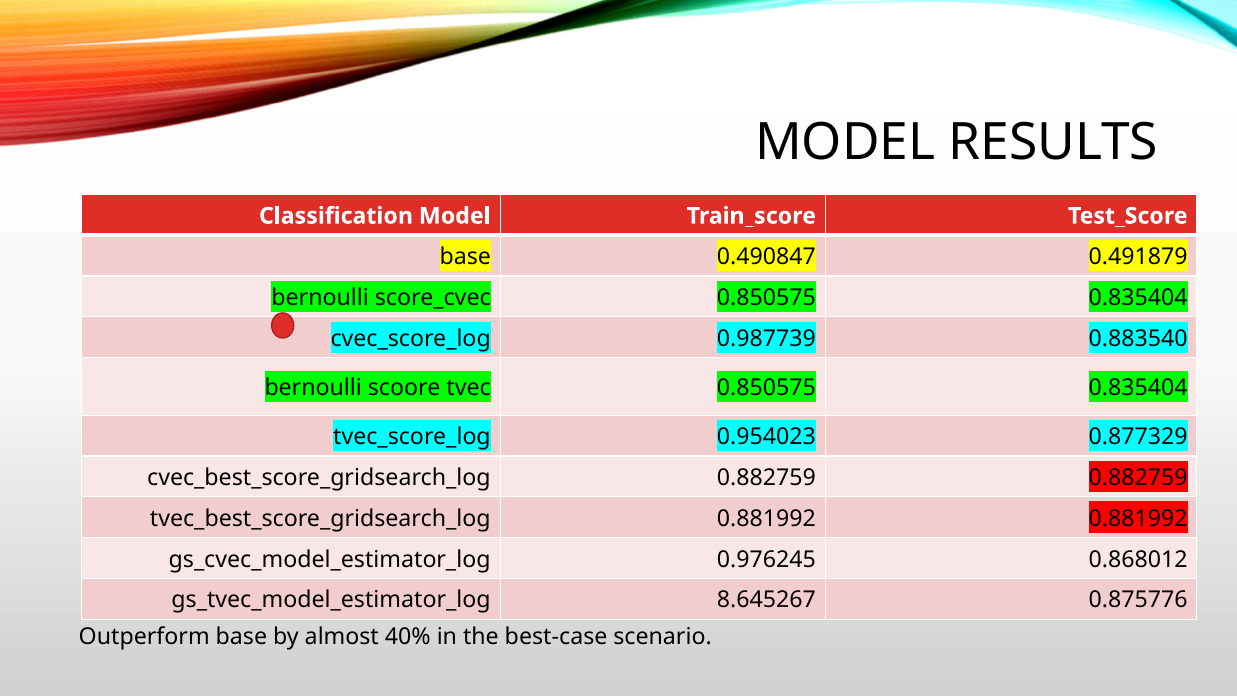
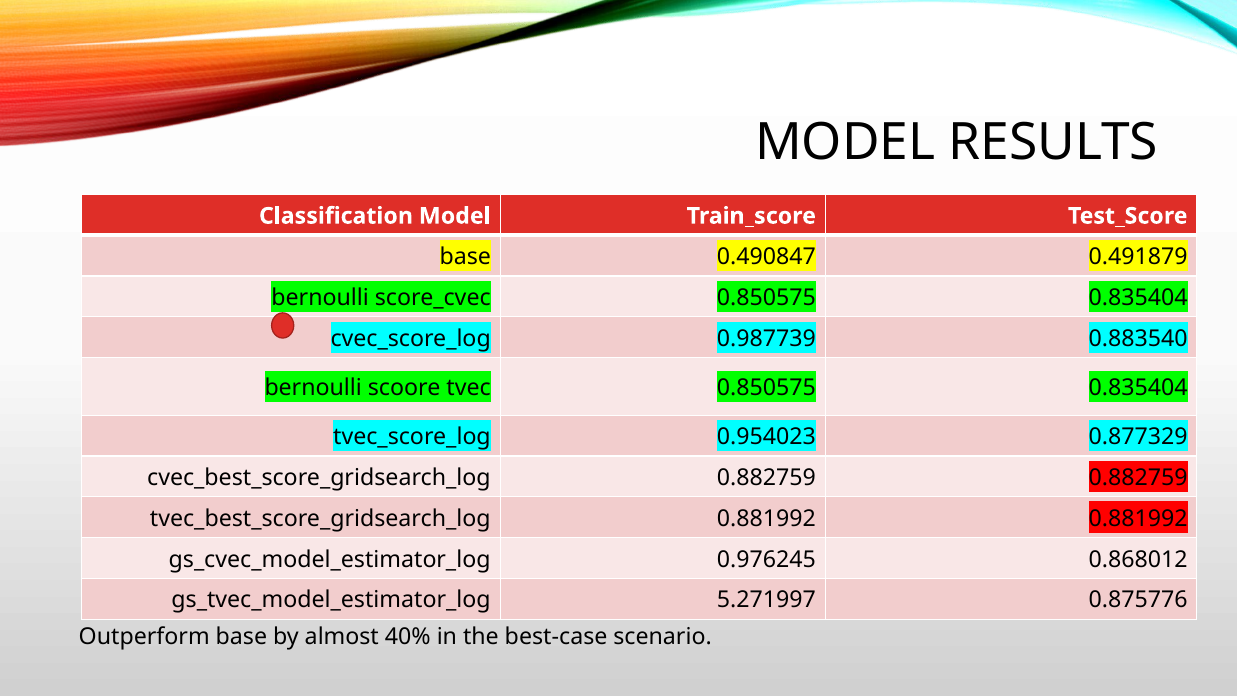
8.645267: 8.645267 -> 5.271997 (766, 600)
